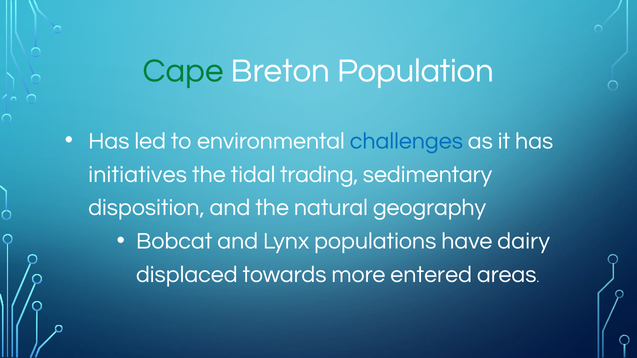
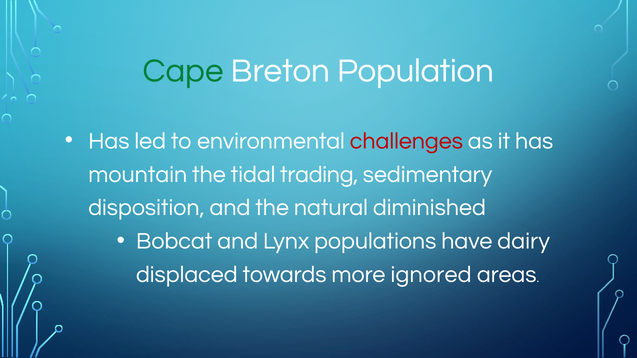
challenges colour: blue -> red (406, 141)
initiatives: initiatives -> mountain (138, 174)
geography: geography -> diminished (429, 208)
entered: entered -> ignored (431, 275)
